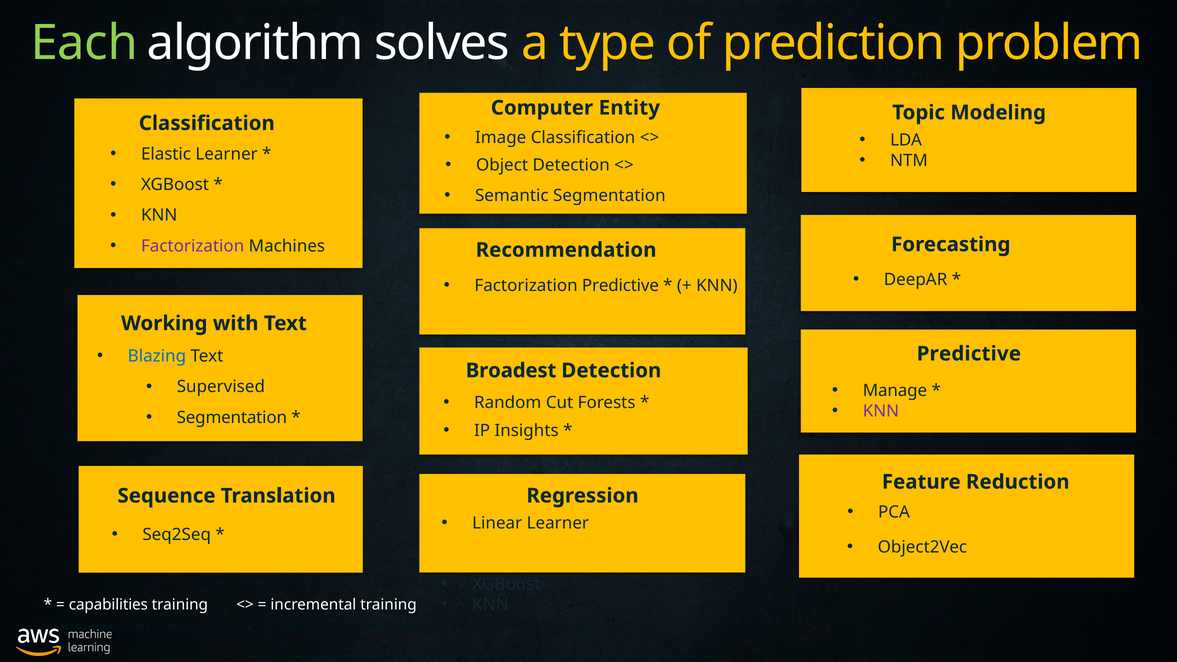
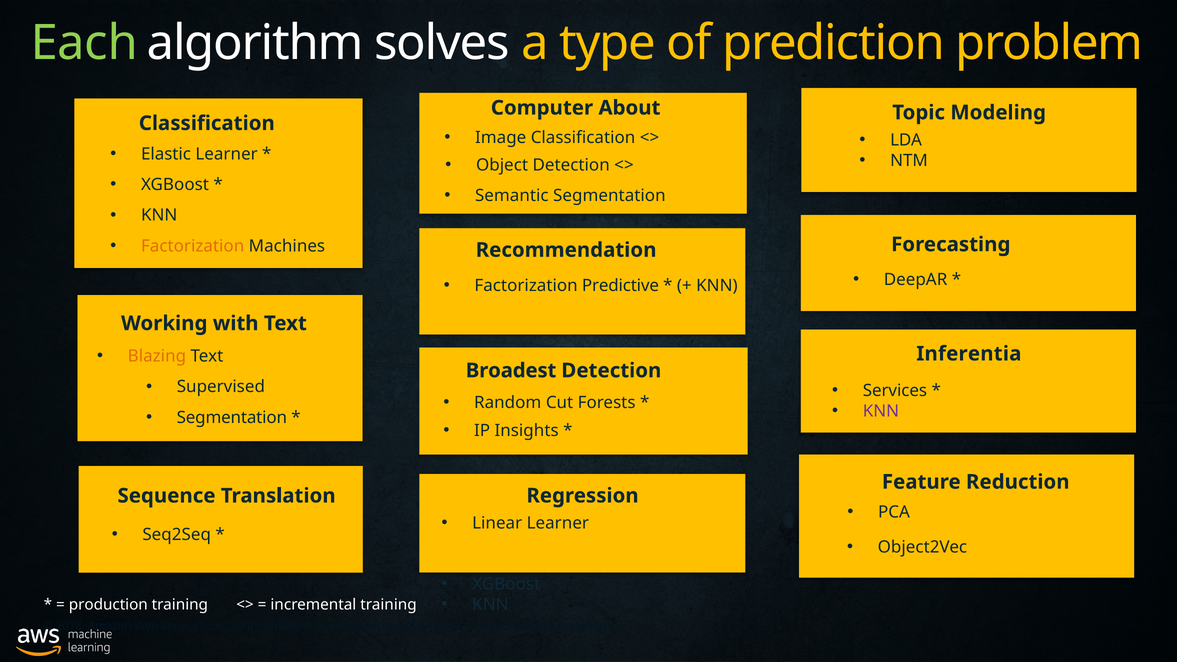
Entity: Entity -> About (629, 108)
Factorization colour: purple -> orange (193, 246)
Blazing colour: blue -> orange (157, 356)
Predictive: Predictive -> Inferentia (969, 354)
Manage: Manage -> Services (895, 391)
capabilities: capabilities -> production (108, 605)
